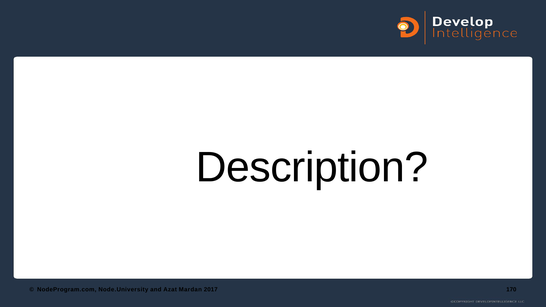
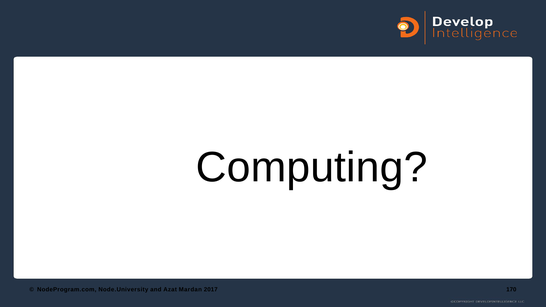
Description: Description -> Computing (312, 167)
